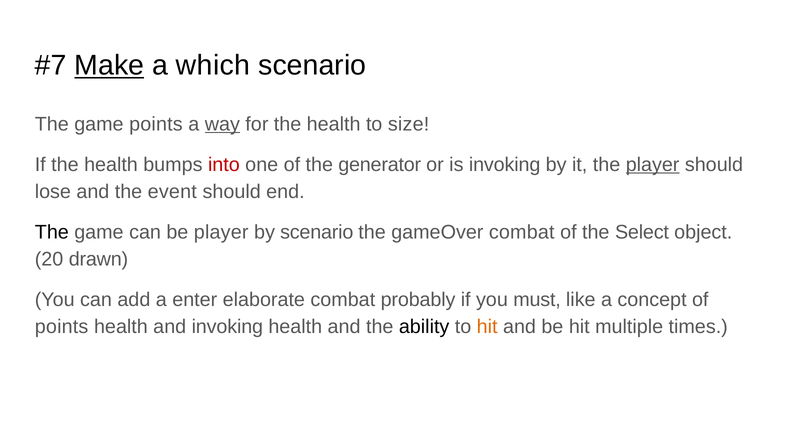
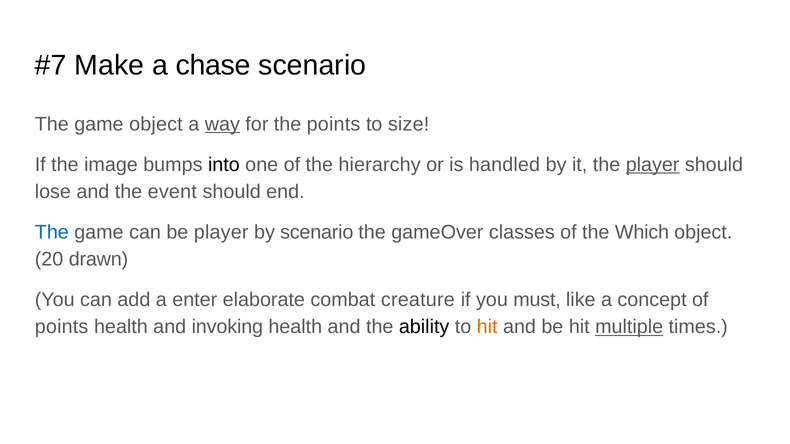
Make underline: present -> none (109, 65)
which: which -> chase (213, 65)
game points: points -> object (156, 124)
for the health: health -> points (333, 124)
If the health: health -> image (111, 165)
into colour: red -> black (224, 165)
generator: generator -> hierarchy (380, 165)
is invoking: invoking -> handled (504, 165)
The colour: black -> blue (52, 232)
gameOver combat: combat -> classes (522, 232)
Select: Select -> Which (642, 232)
probably: probably -> creature (418, 300)
multiple underline: none -> present (629, 327)
